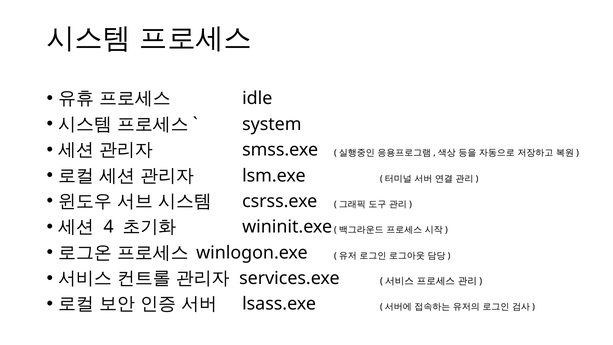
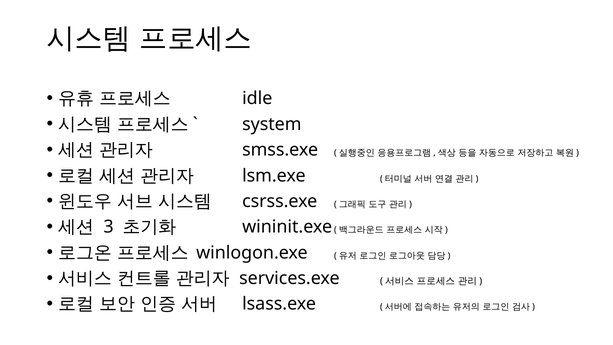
4: 4 -> 3 (109, 227)
